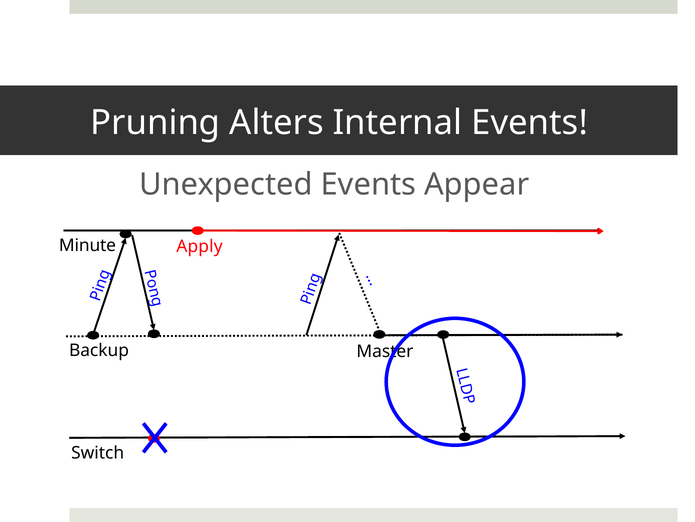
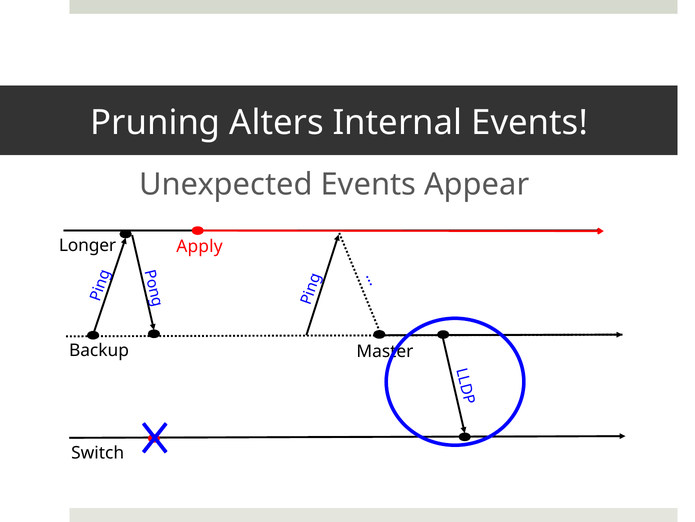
Minute: Minute -> Longer (88, 245)
